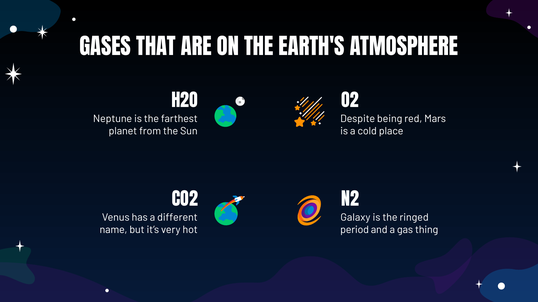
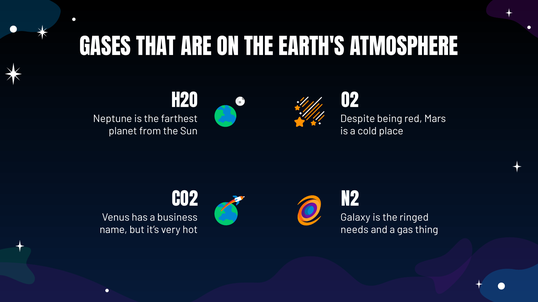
different: different -> business (177, 218)
period: period -> needs (354, 230)
